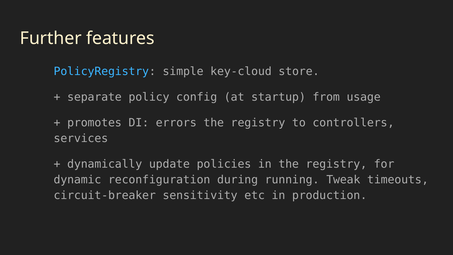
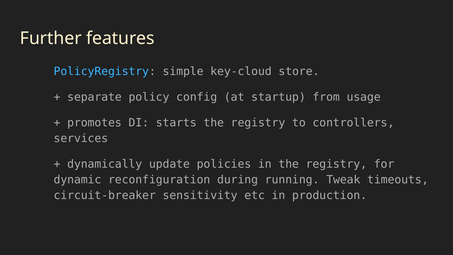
errors: errors -> starts (176, 123)
